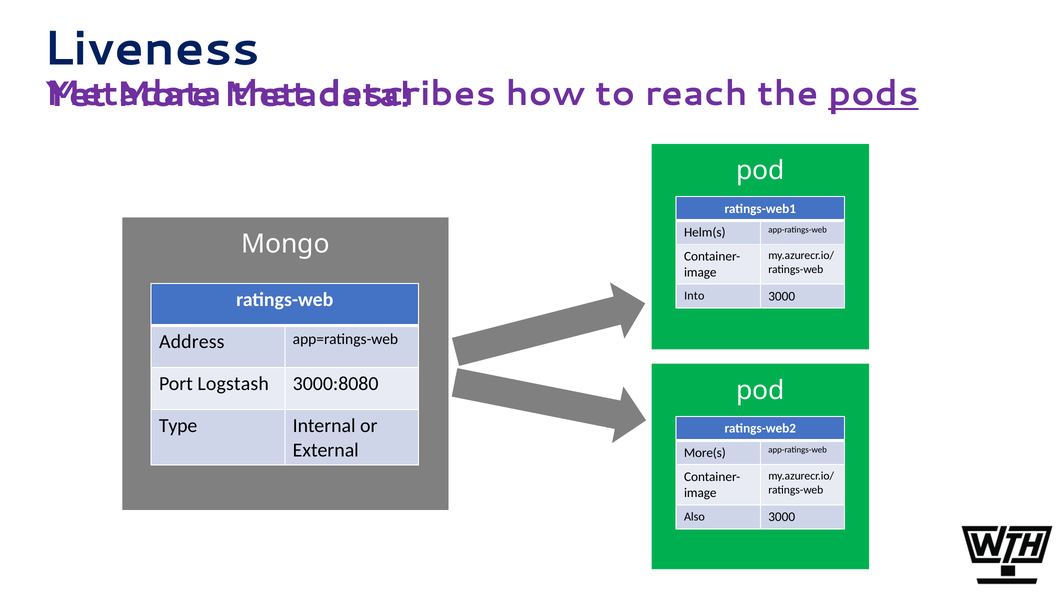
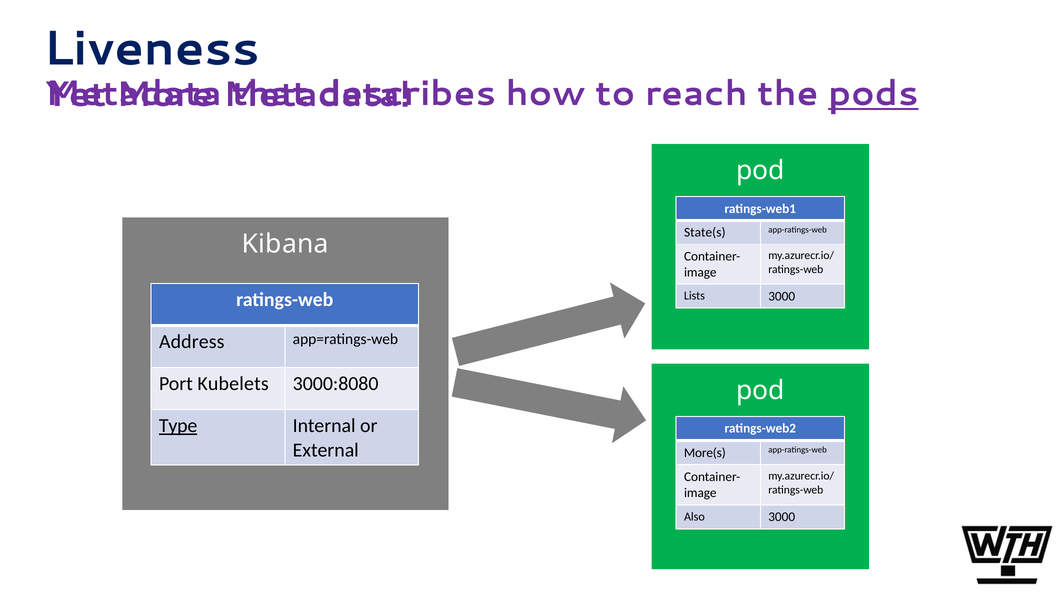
Helm(s: Helm(s -> State(s (705, 233)
Mongo: Mongo -> Kibana (285, 244)
Into: Into -> Lists (694, 296)
Logstash: Logstash -> Kubelets (233, 384)
Type underline: none -> present (178, 426)
